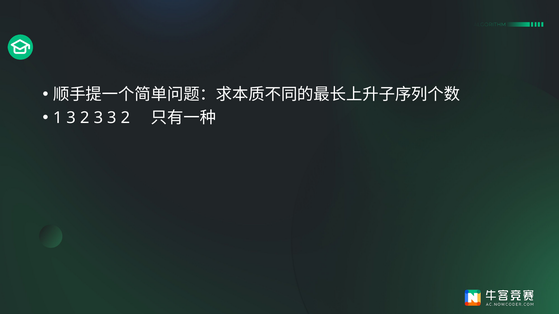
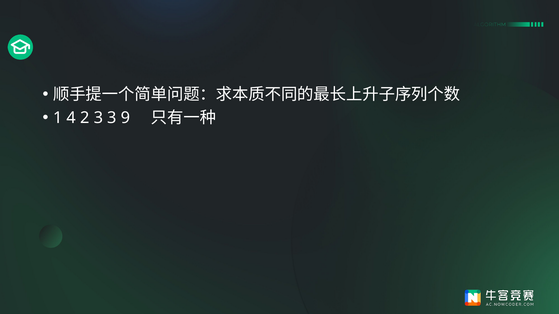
1 3: 3 -> 4 (71, 118)
3 3 2: 2 -> 9 (125, 118)
